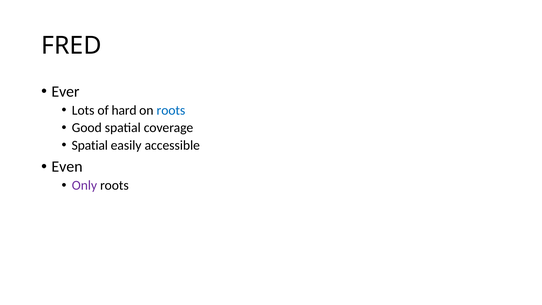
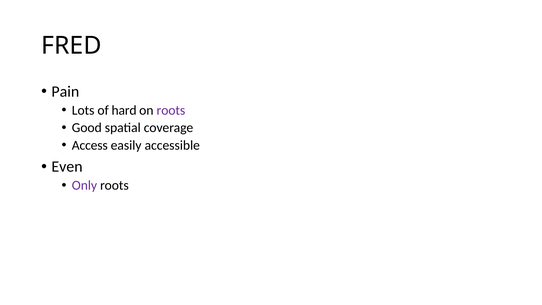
Ever: Ever -> Pain (65, 92)
roots colour: blue -> purple (171, 110)
Spatial: Spatial -> Access (90, 145)
